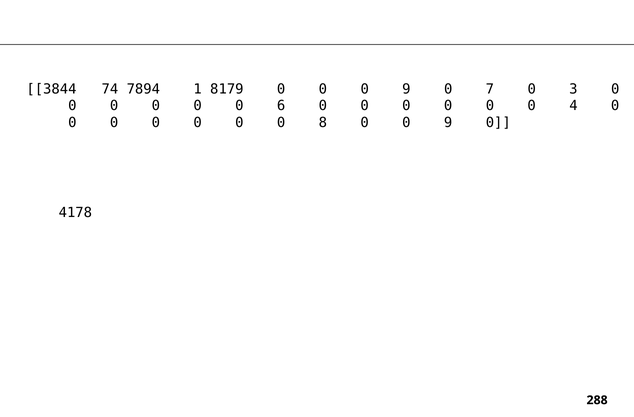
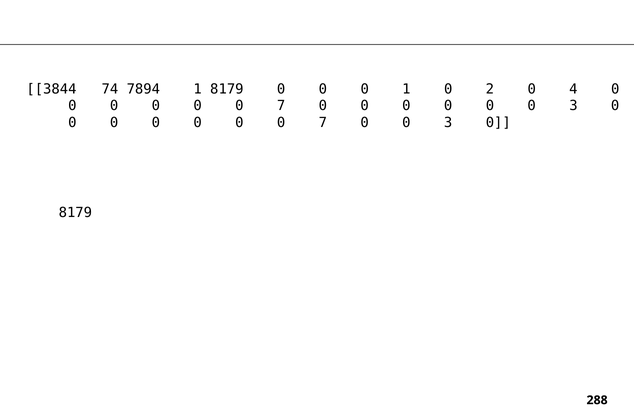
0 0 0 9: 9 -> 1 (406, 89)
7: 7 -> 2 (490, 89)
3: 3 -> 4 (573, 89)
6: 6 -> 7 (281, 106)
0 0 0 4: 4 -> 3 (573, 106)
8: 8 -> 7 (323, 122)
9: 9 -> 3 (448, 122)
4178: 4178 -> 8179 (75, 212)
